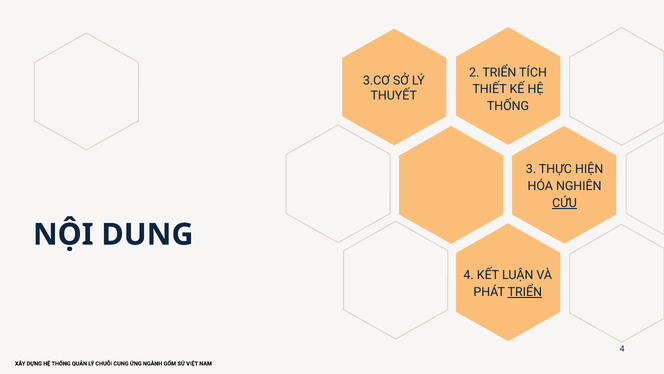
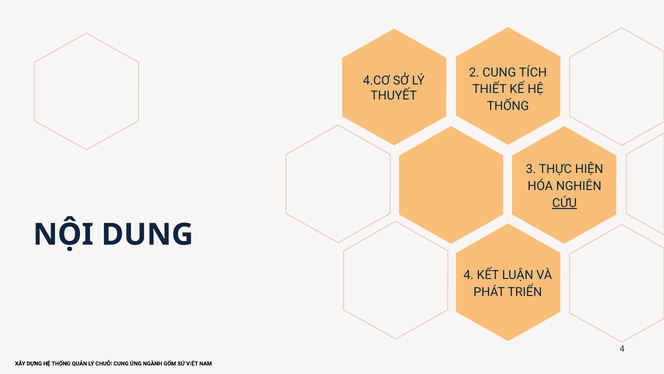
2 TRIỂN: TRIỂN -> CUNG (499, 72)
3.CƠ: 3.CƠ -> 4.CƠ (376, 81)
TRIỂN underline: present -> none (525, 292)
